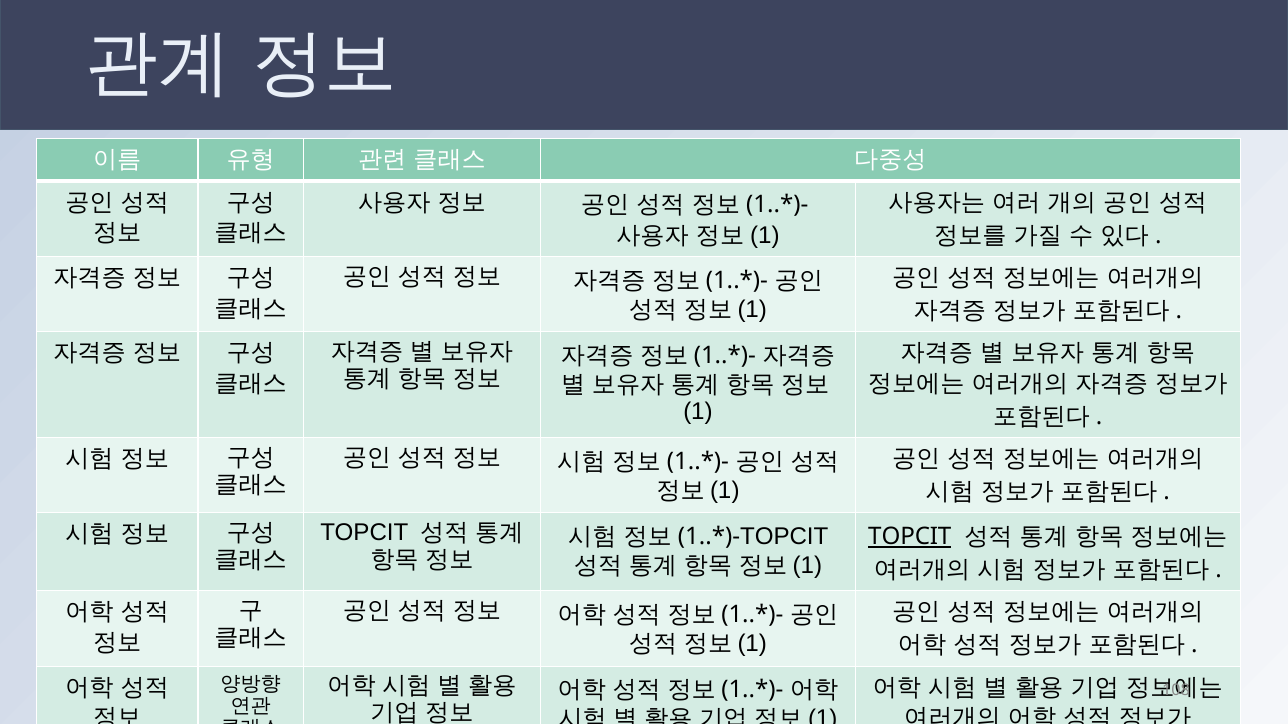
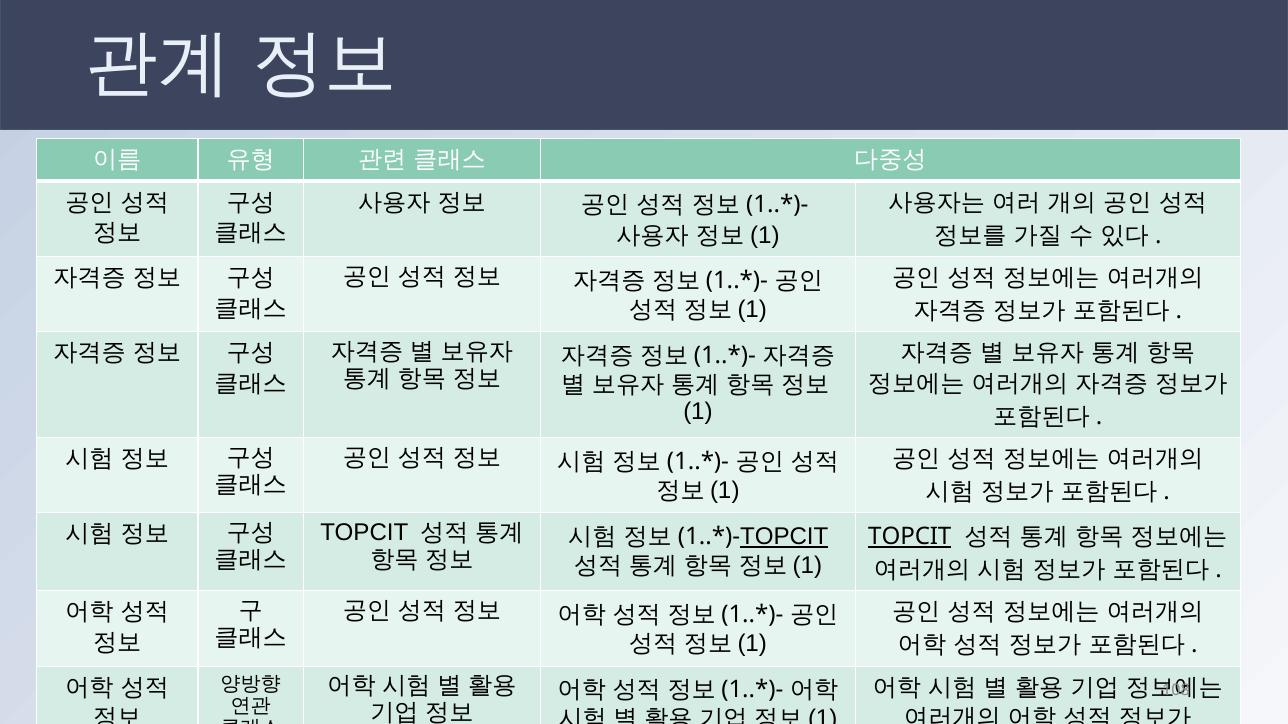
TOPCIT underline: none -> present (784, 537)
